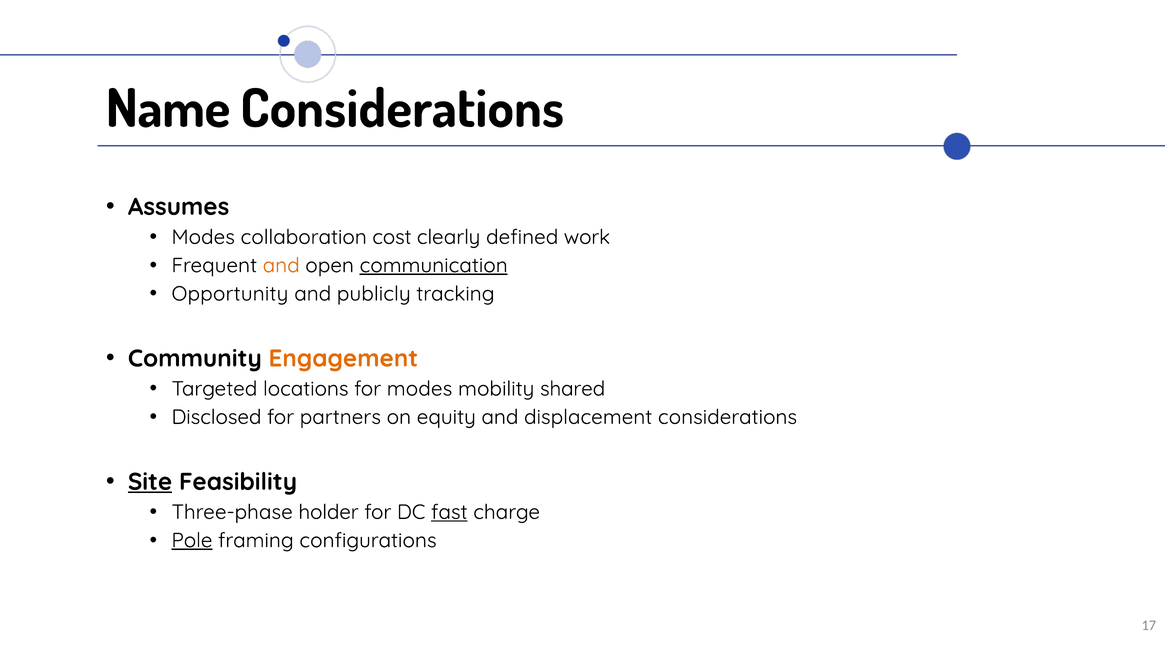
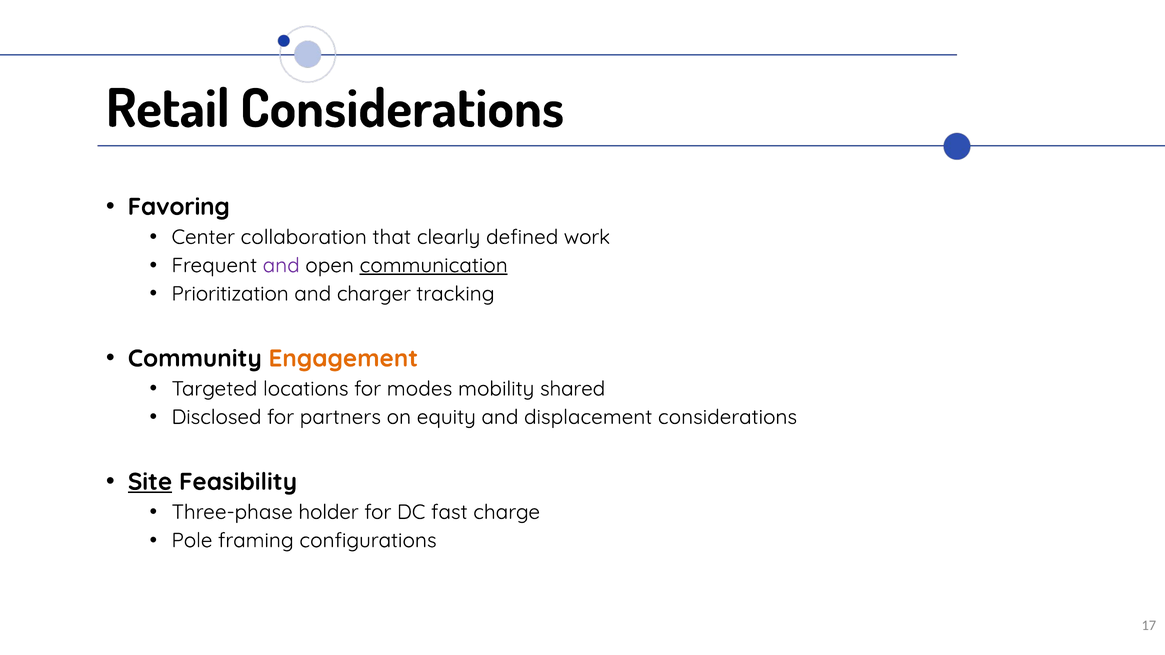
Name: Name -> Retail (168, 109)
Assumes: Assumes -> Favoring (179, 207)
Modes: Modes -> Center (203, 237)
cost: cost -> that (392, 237)
and colour: orange -> purple (281, 266)
Opportunity: Opportunity -> Prioritization (230, 294)
publicly: publicly -> charger (374, 294)
fast underline: present -> none (449, 512)
Pole underline: present -> none (192, 541)
